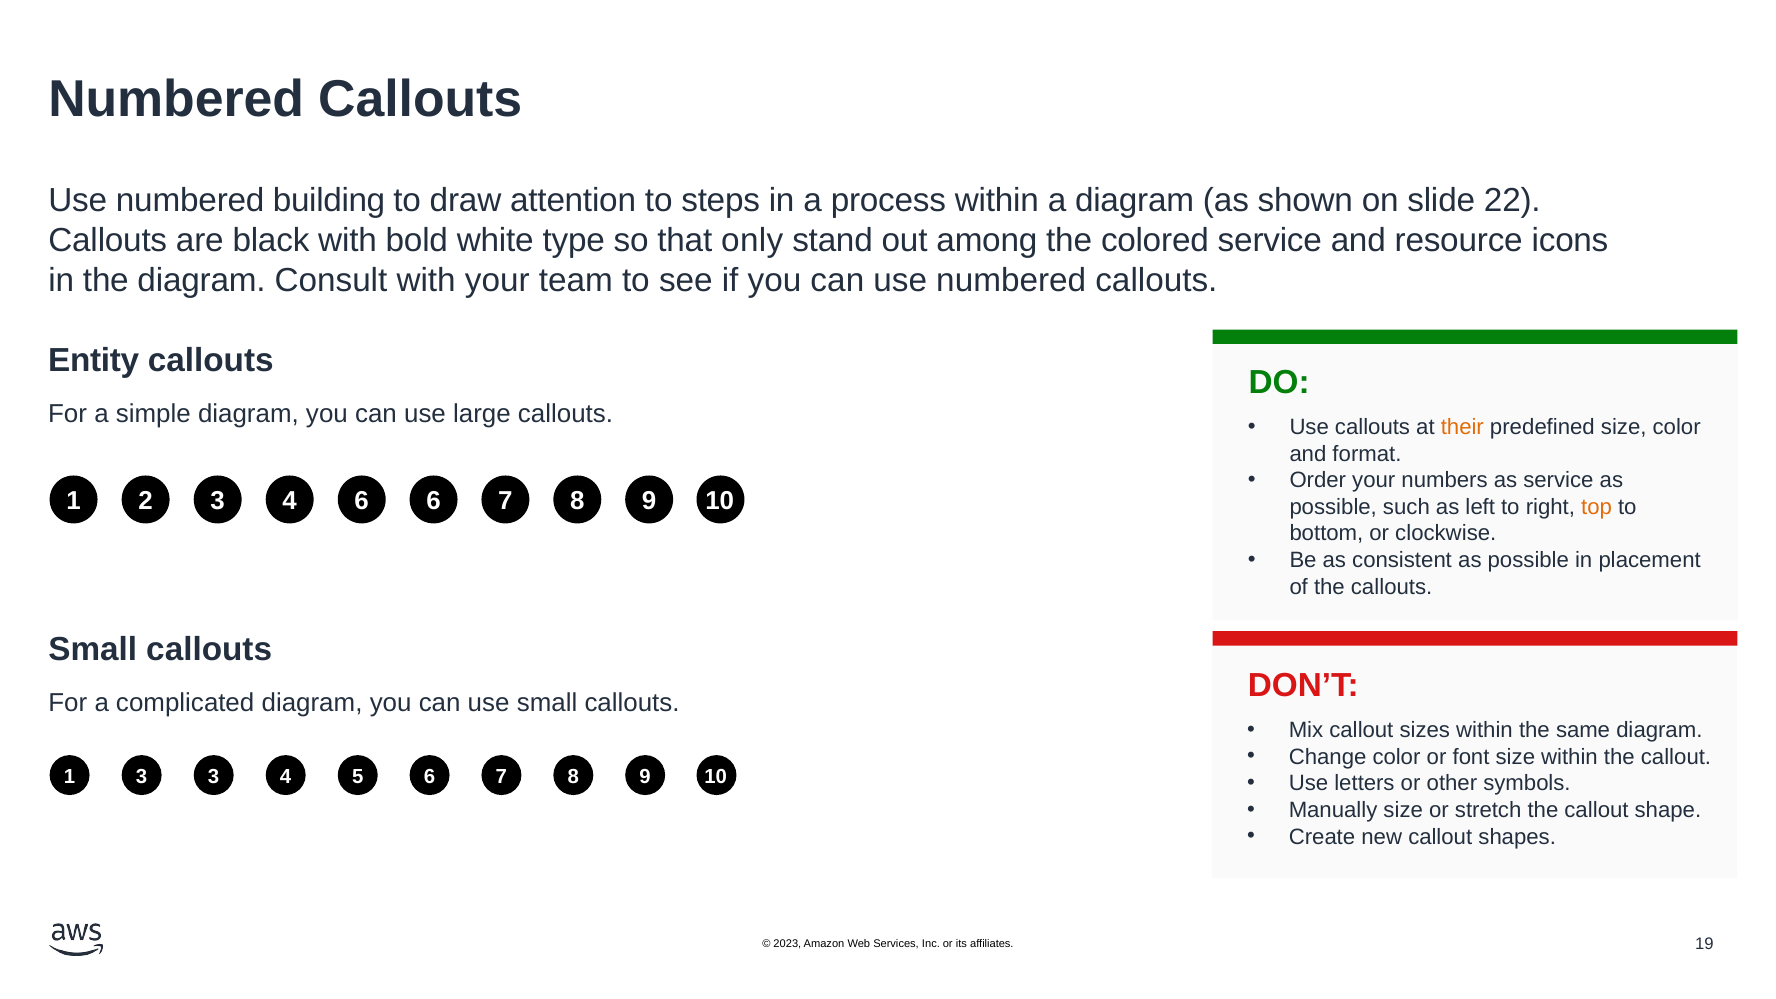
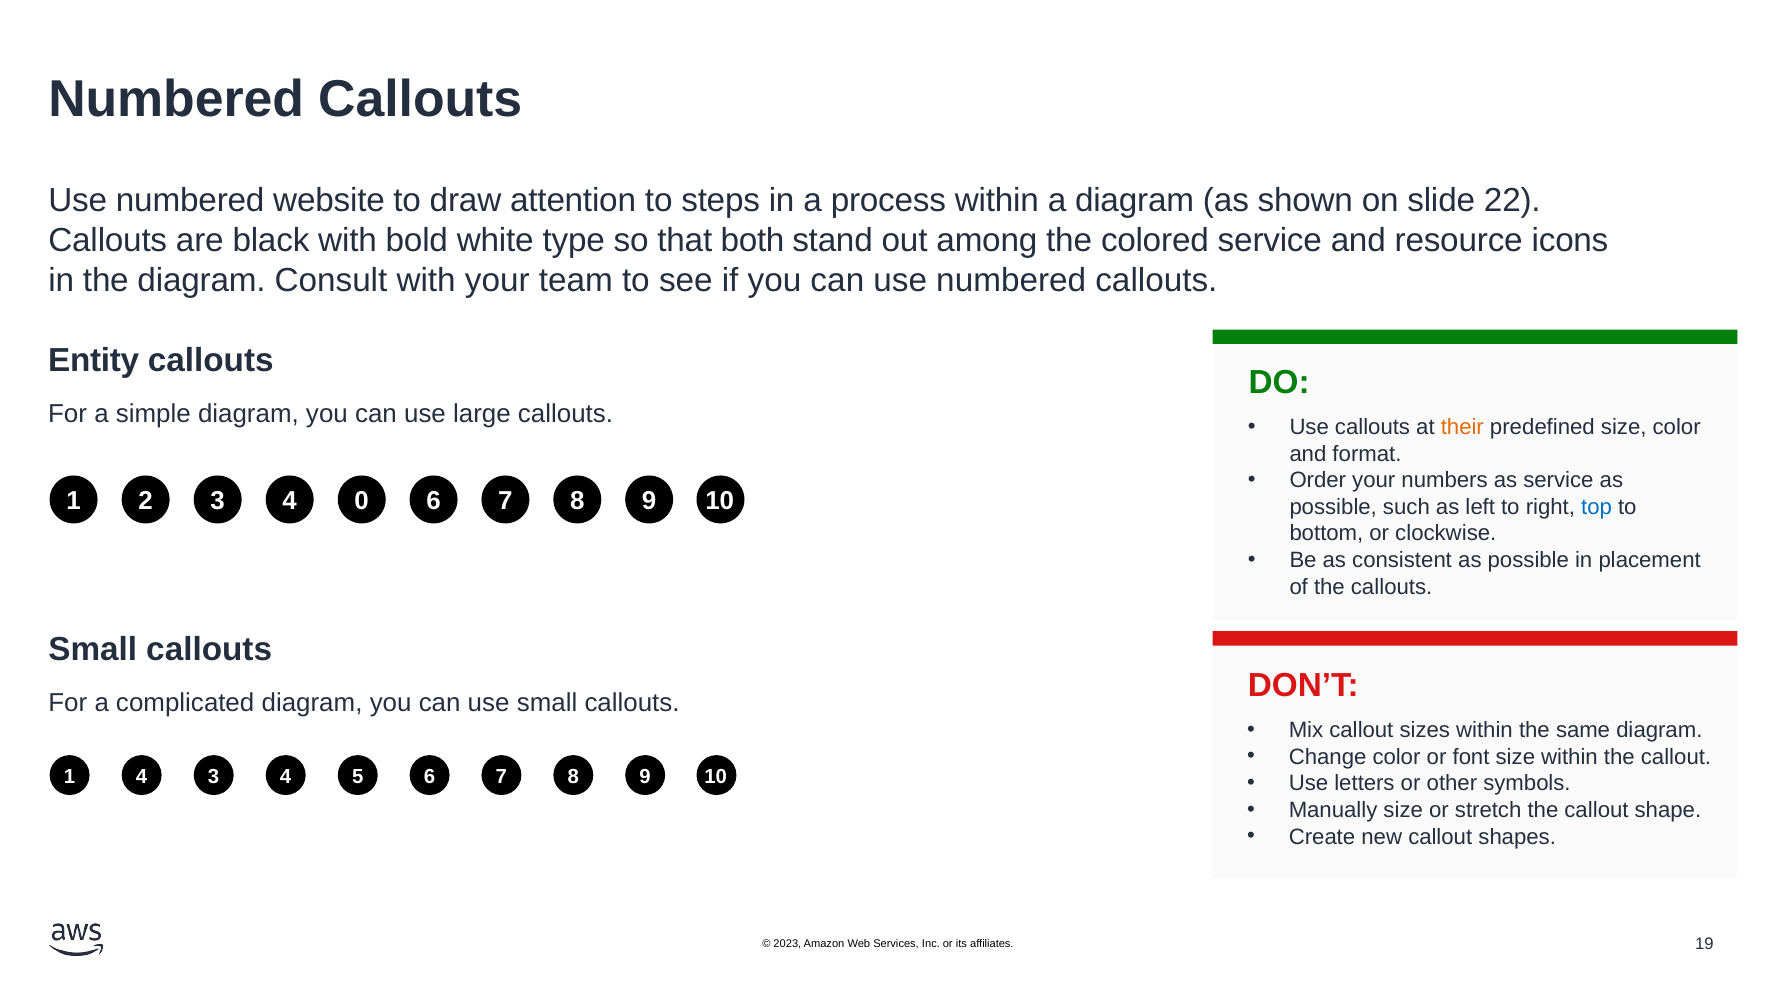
building: building -> website (329, 200)
only: only -> both (753, 240)
4 6: 6 -> 0 (362, 501)
top colour: orange -> blue (1597, 507)
1 3: 3 -> 4 (142, 776)
